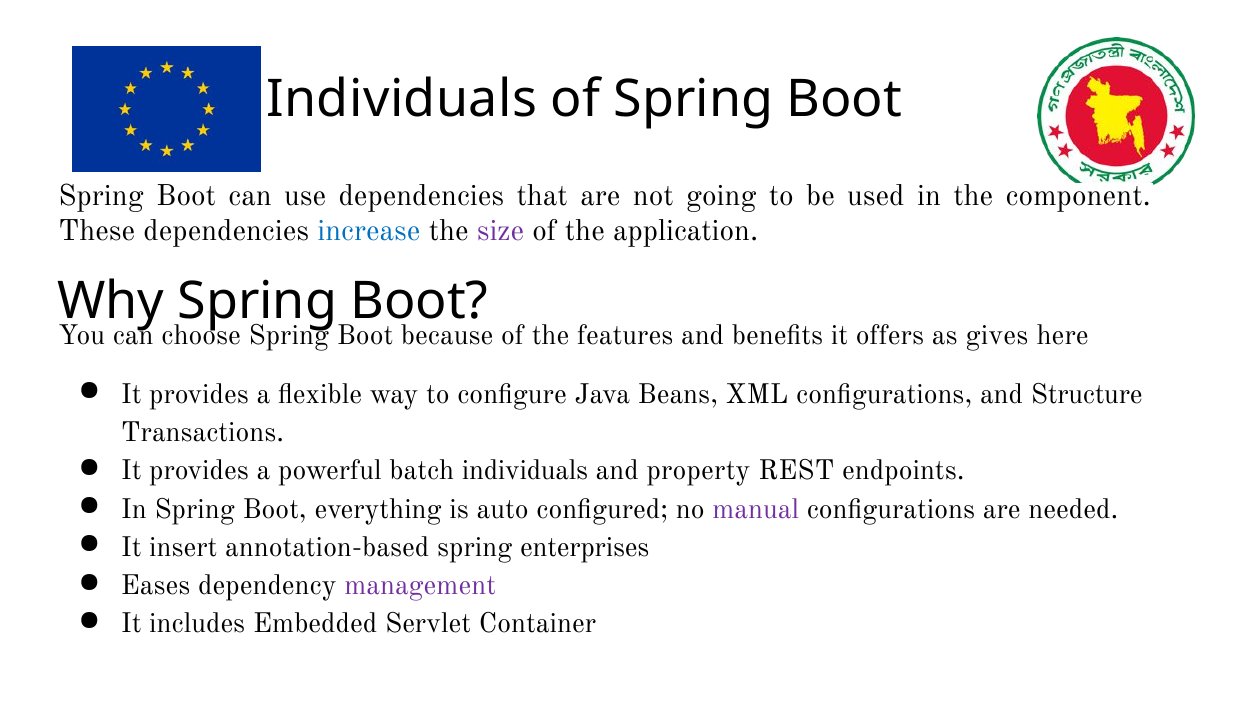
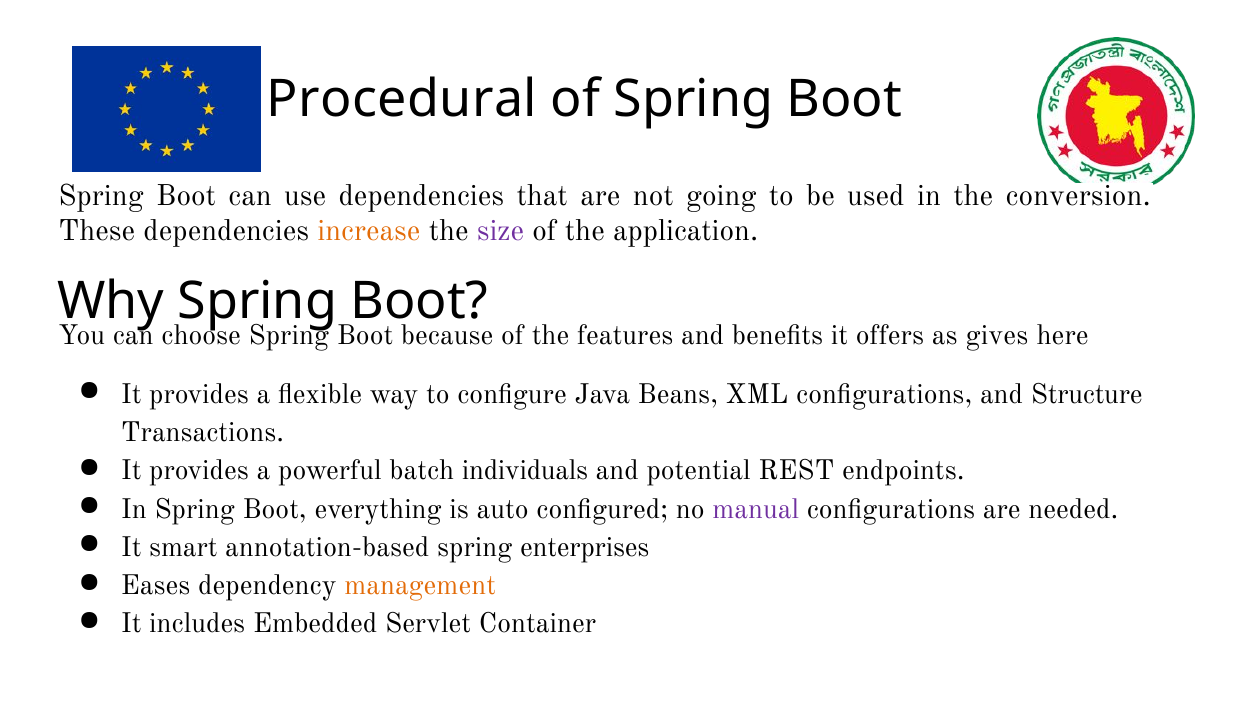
Individuals: Individuals -> Procedural (402, 99)
component: component -> conversion (1078, 195)
increase colour: blue -> orange (369, 231)
property: property -> potential (699, 471)
insert: insert -> smart (183, 548)
management colour: purple -> orange (420, 586)
